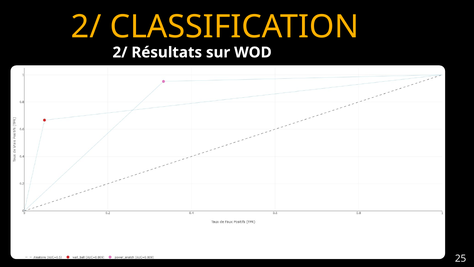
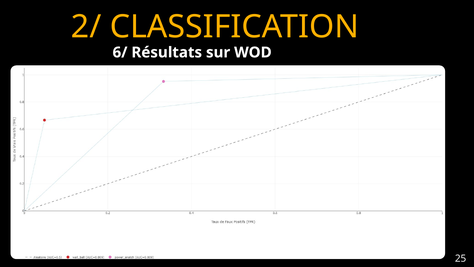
2/: 2/ -> 6/ (120, 52)
